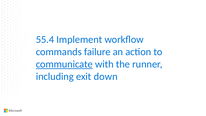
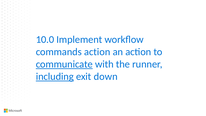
55.4: 55.4 -> 10.0 (45, 39)
commands failure: failure -> action (97, 52)
including underline: none -> present (55, 76)
